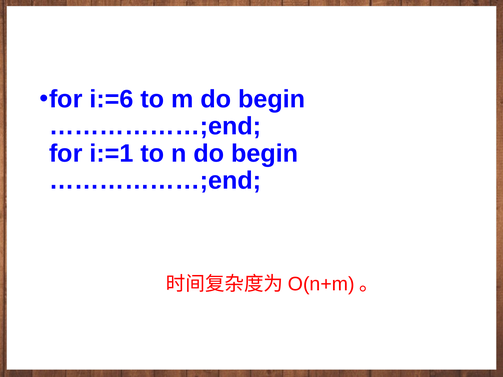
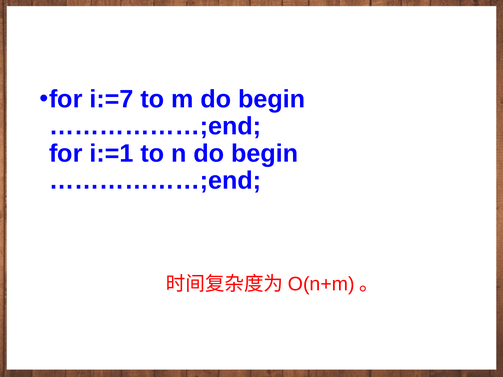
i:=6: i:=6 -> i:=7 (111, 99)
